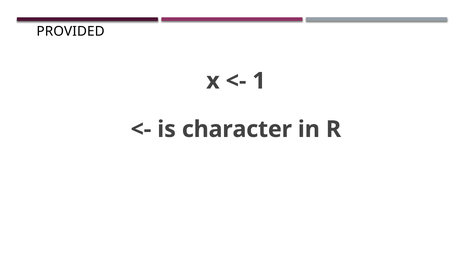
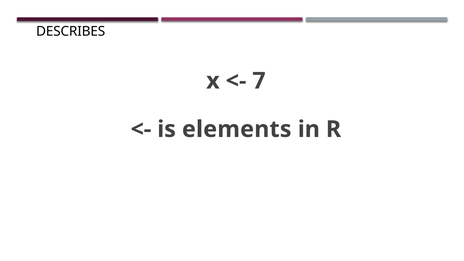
PROVIDED: PROVIDED -> DESCRIBES (71, 31)
1: 1 -> 7 (259, 81)
character: character -> elements (237, 129)
